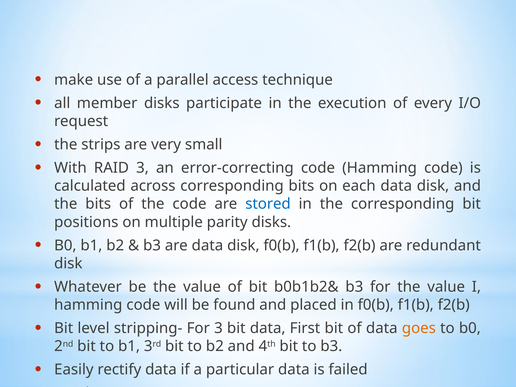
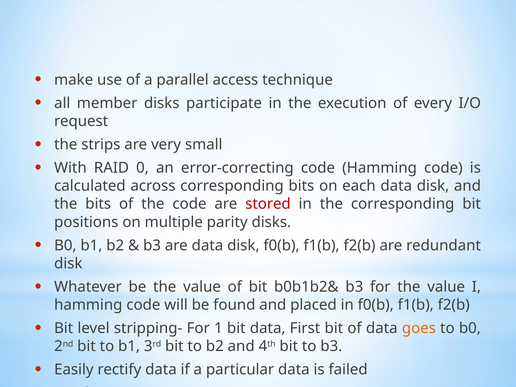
RAID 3: 3 -> 0 (142, 168)
stored colour: blue -> red (268, 204)
For 3: 3 -> 1 (218, 328)
